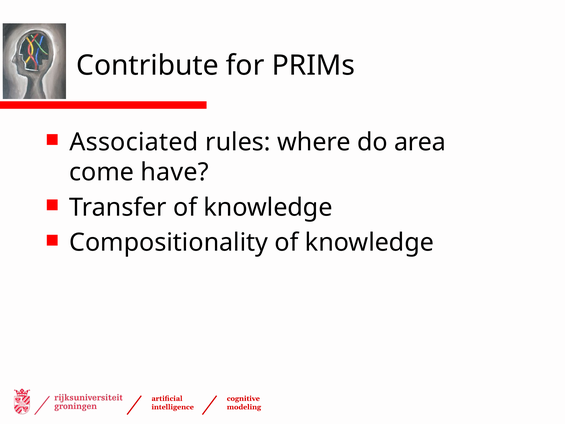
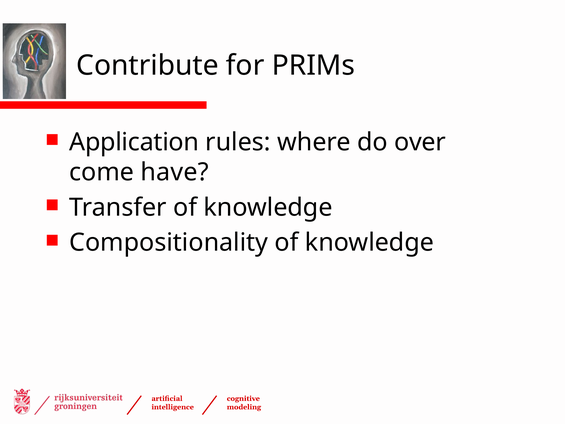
Associated: Associated -> Application (134, 142)
area: area -> over (420, 142)
